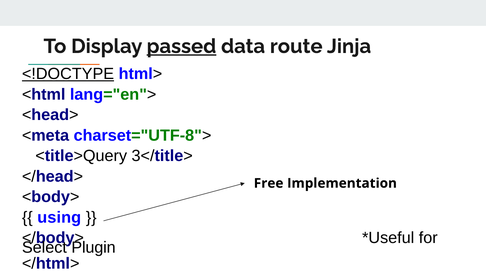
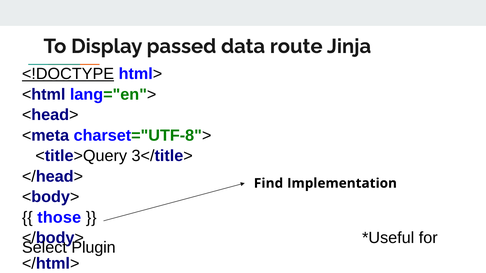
passed underline: present -> none (181, 46)
Free: Free -> Find (269, 184)
using: using -> those (59, 218)
